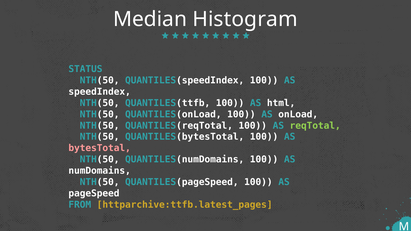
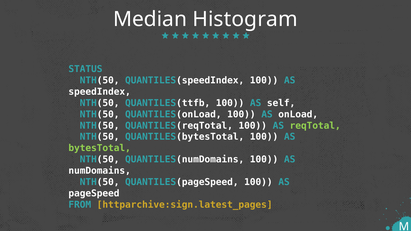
html: html -> self (281, 103)
bytesTotal colour: pink -> light green (100, 148)
httparchive:ttfb.latest_pages: httparchive:ttfb.latest_pages -> httparchive:sign.latest_pages (185, 205)
